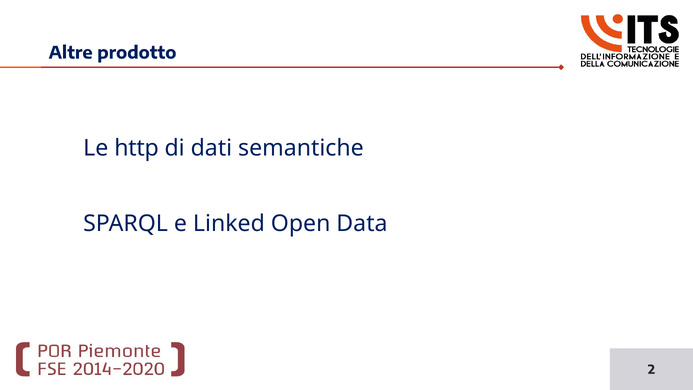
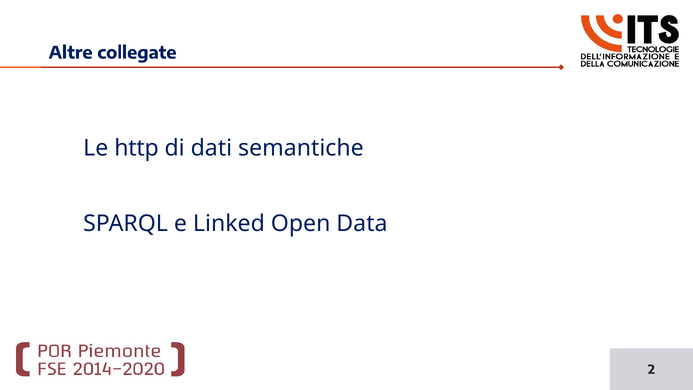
prodotto: prodotto -> collegate (137, 53)
